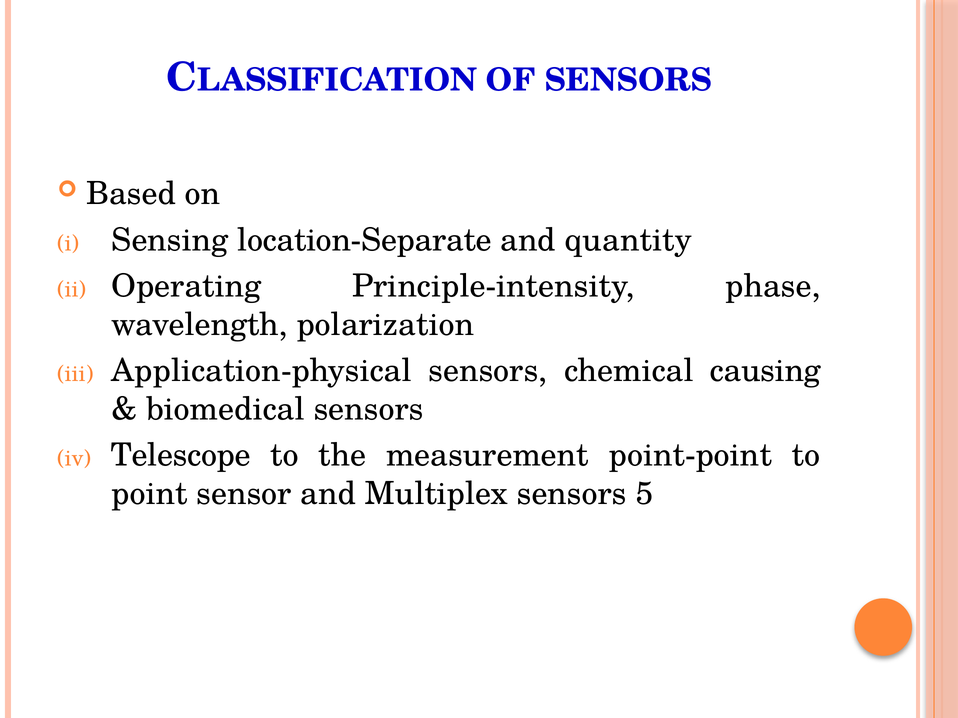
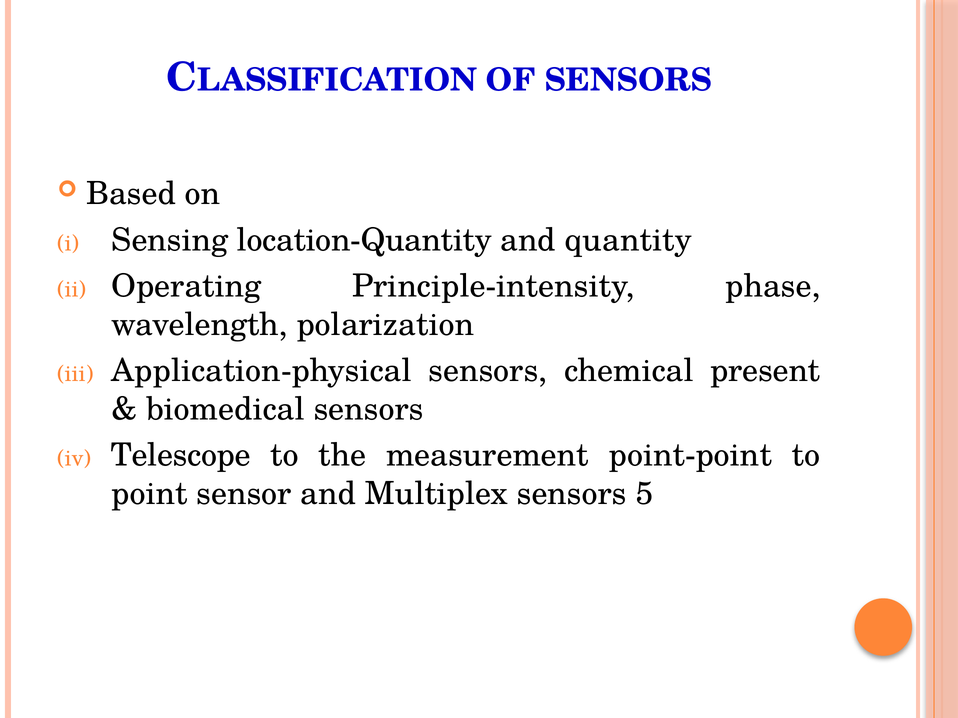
location-Separate: location-Separate -> location-Quantity (364, 240)
causing: causing -> present (765, 371)
